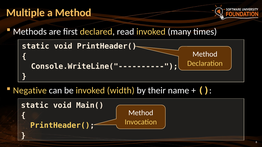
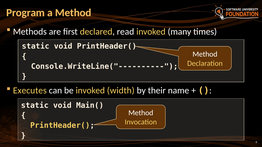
Multiple: Multiple -> Program (26, 13)
Negative: Negative -> Executes (30, 91)
